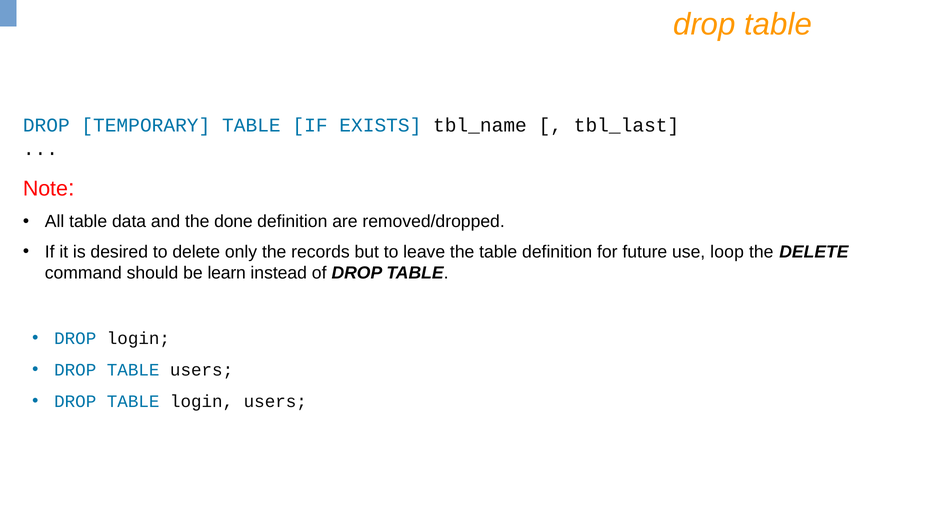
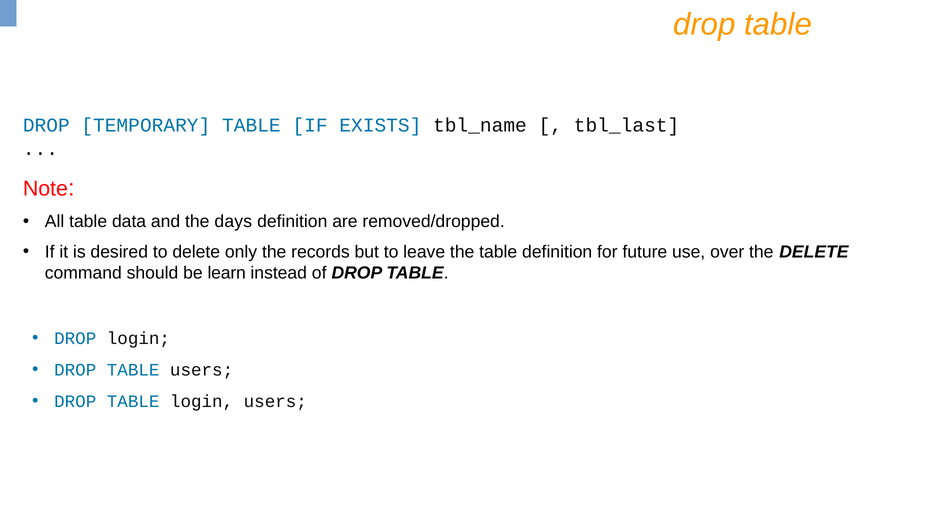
done: done -> days (233, 222)
loop: loop -> over (727, 252)
